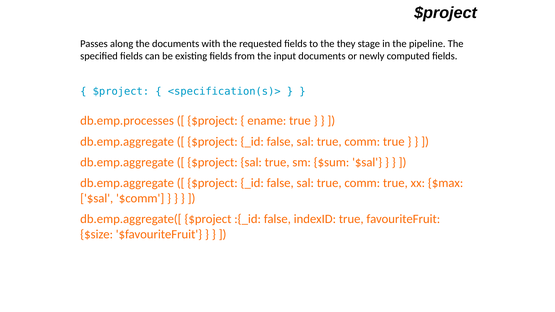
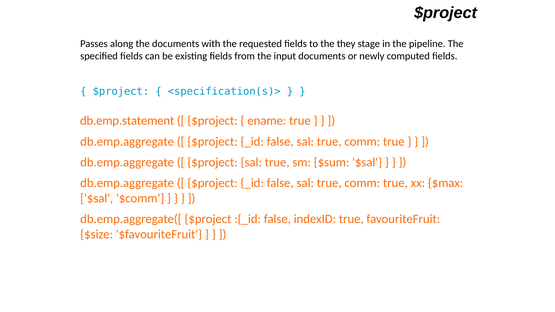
db.emp.processes: db.emp.processes -> db.emp.statement (127, 121)
